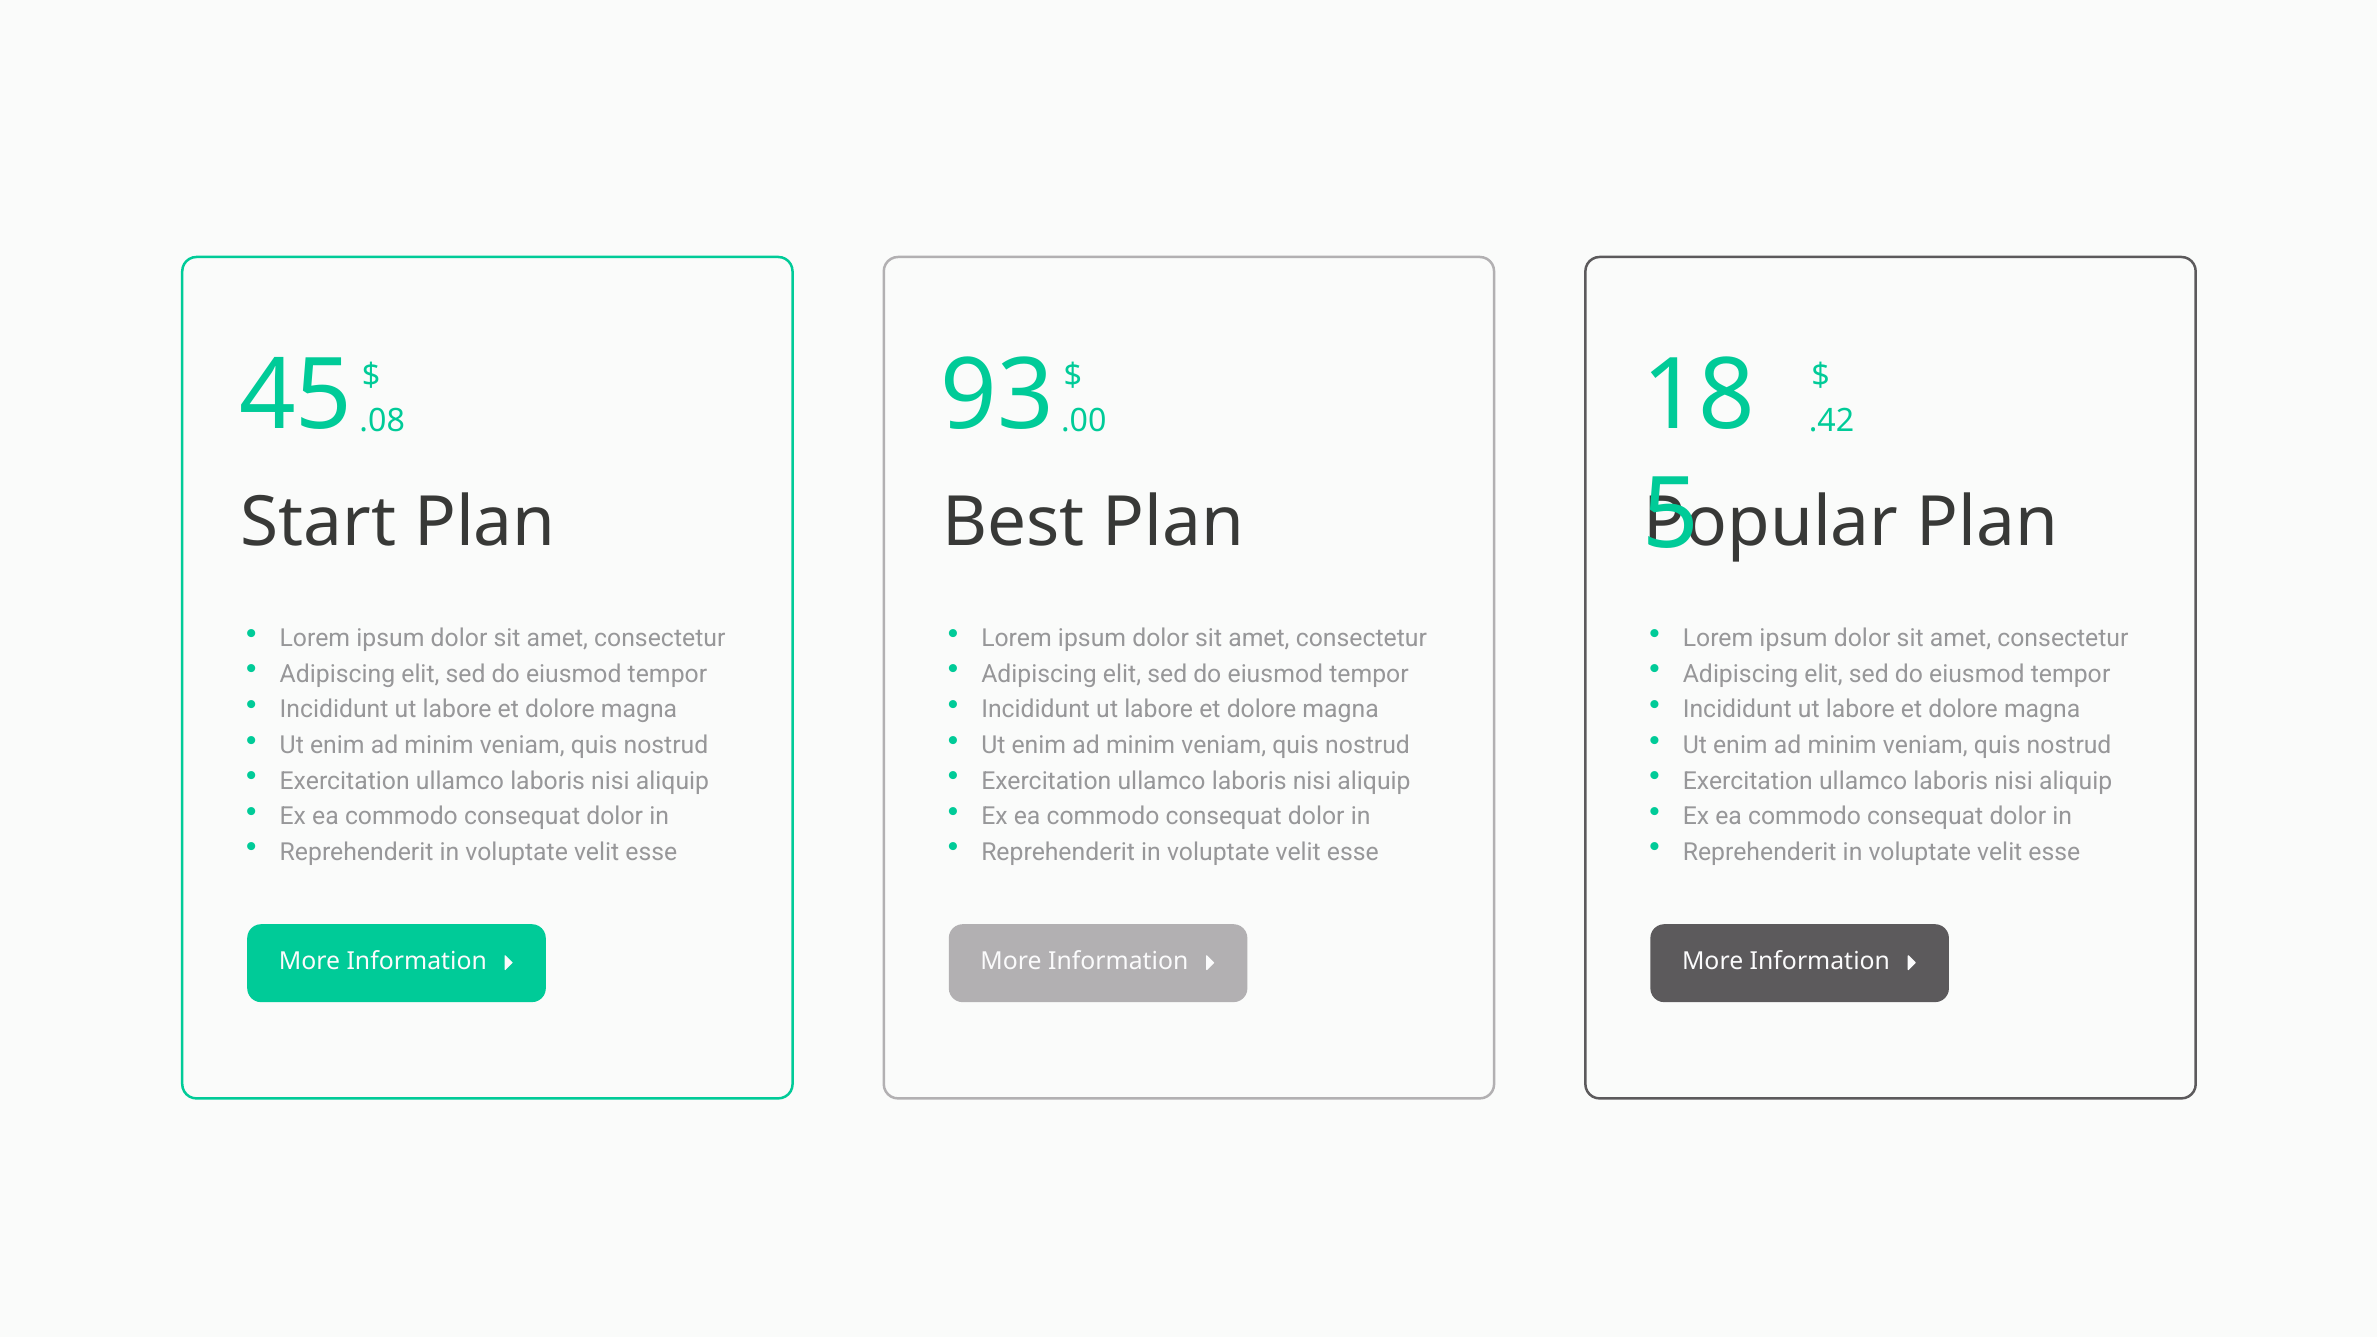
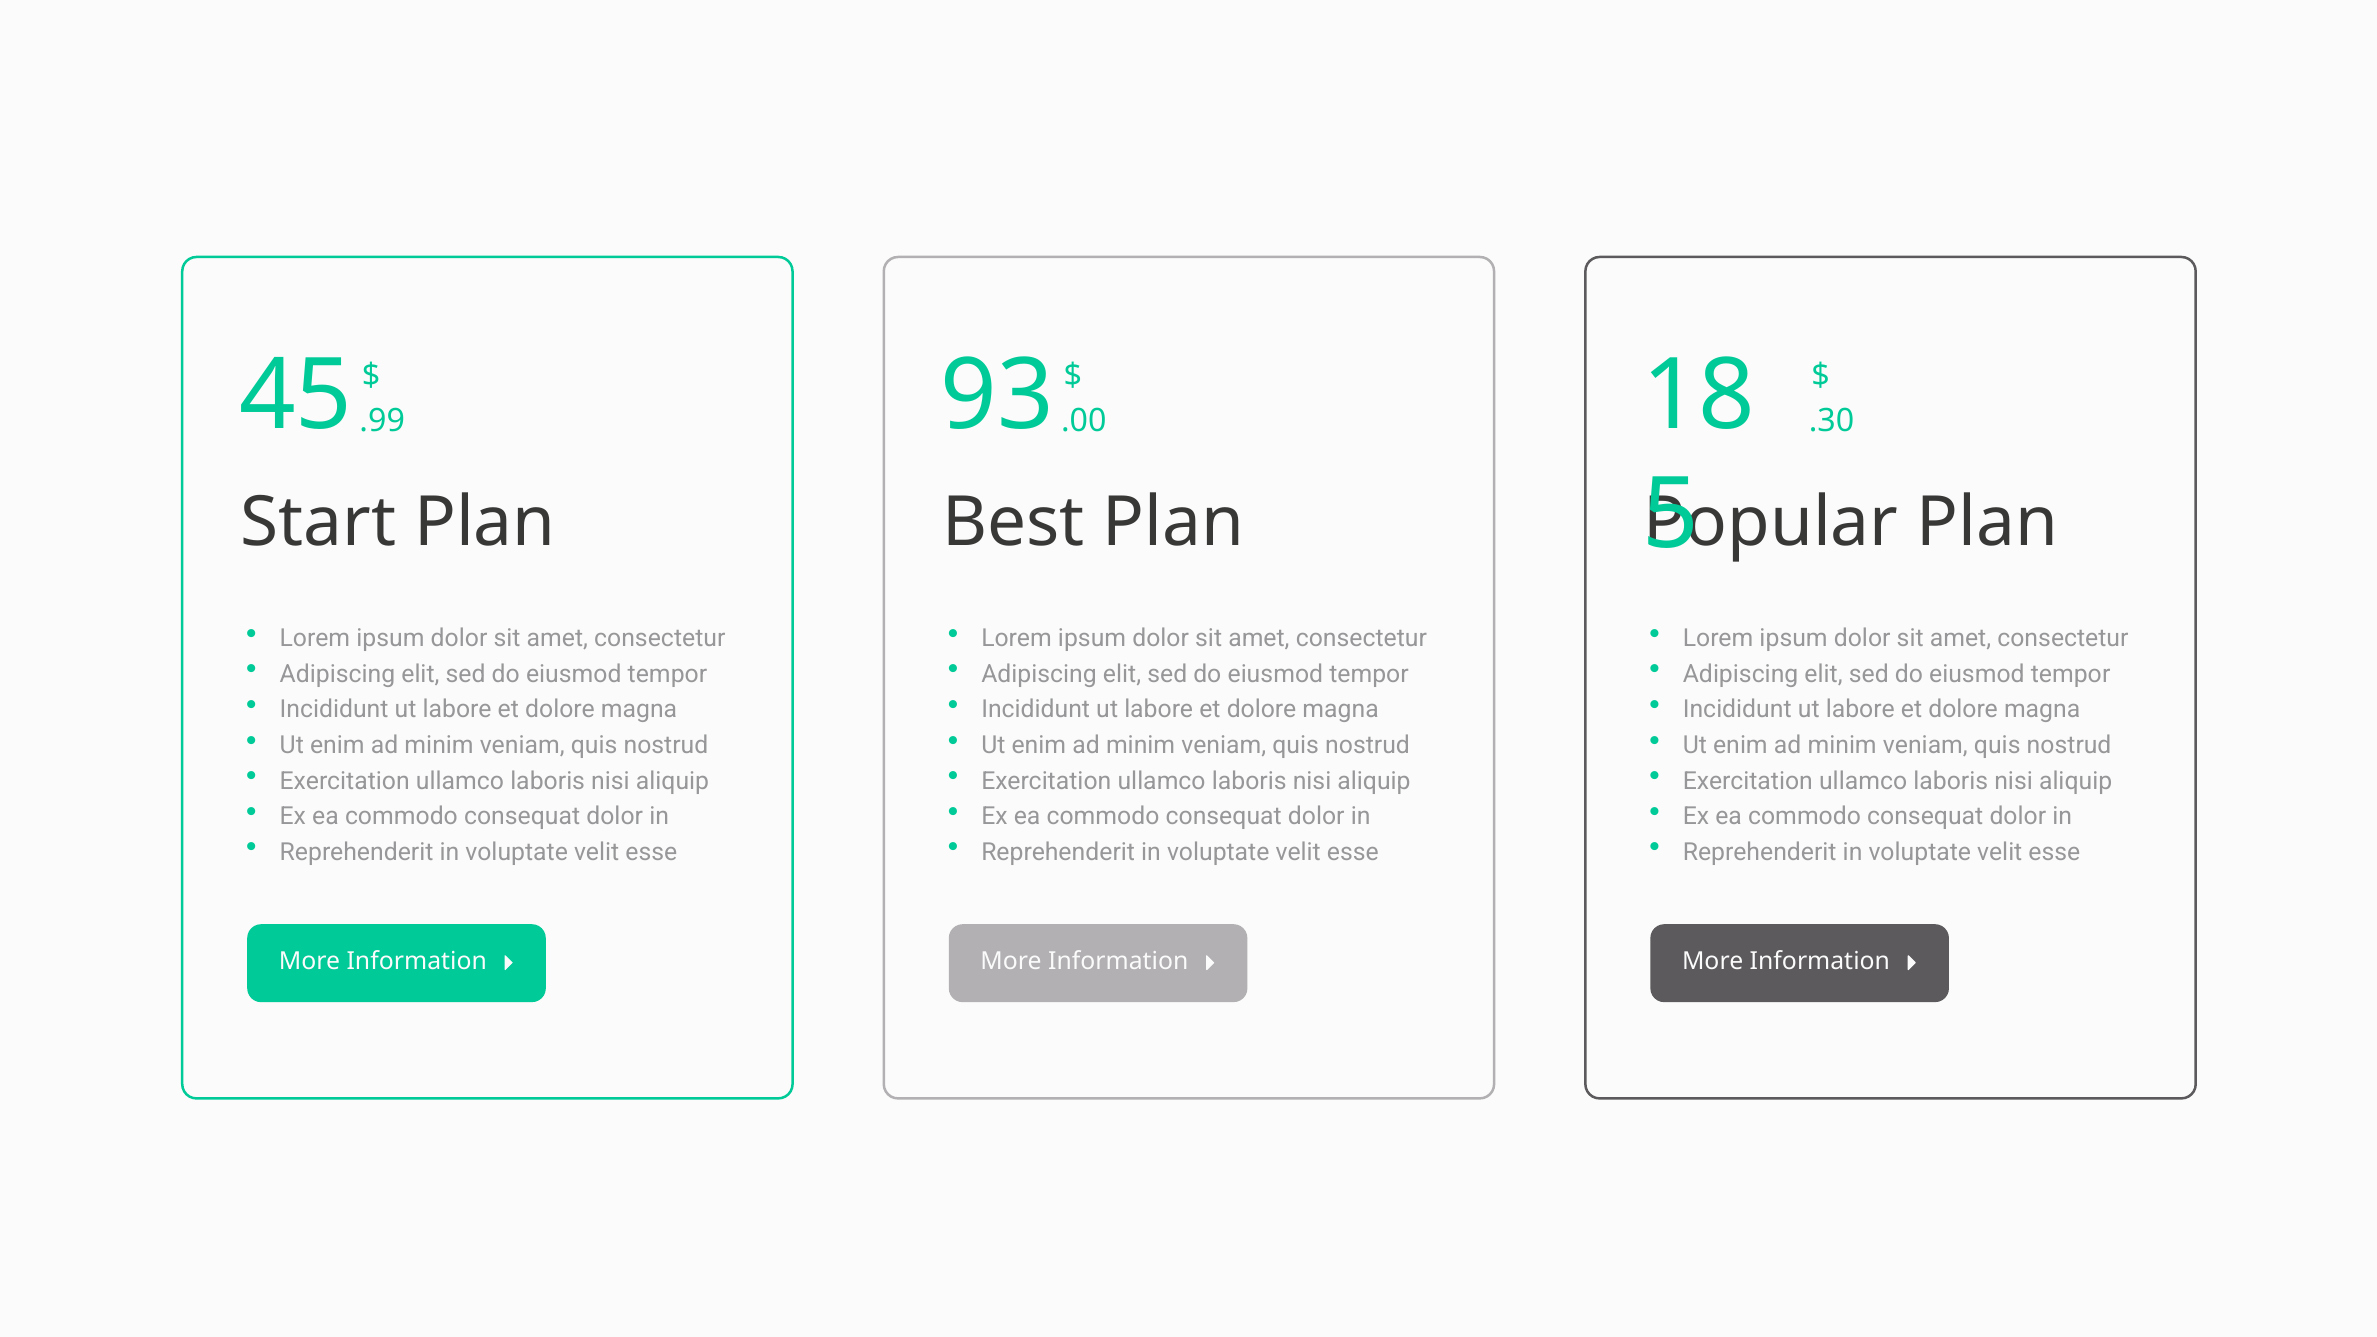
.08: .08 -> .99 (382, 421)
.42: .42 -> .30 (1832, 421)
